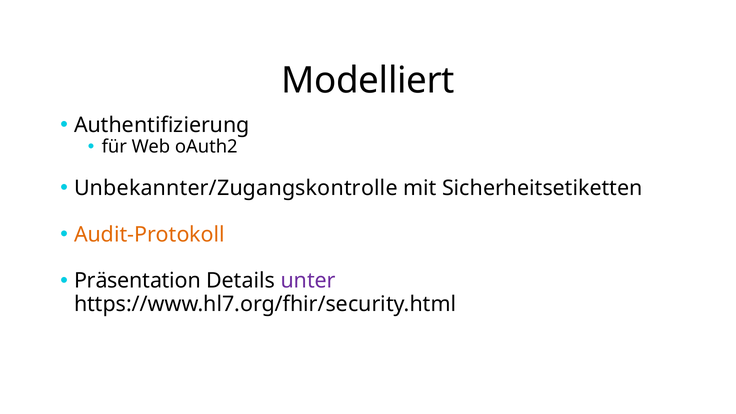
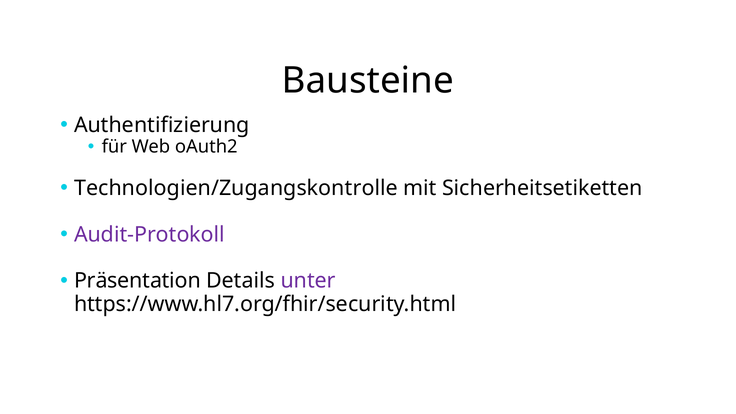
Modelliert: Modelliert -> Bausteine (368, 81)
Unbekannter/Zugangskontrolle: Unbekannter/Zugangskontrolle -> Technologien/Zugangskontrolle (236, 188)
Audit-Protokoll colour: orange -> purple (149, 234)
